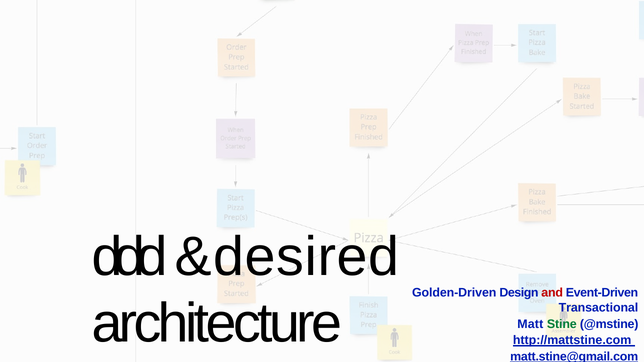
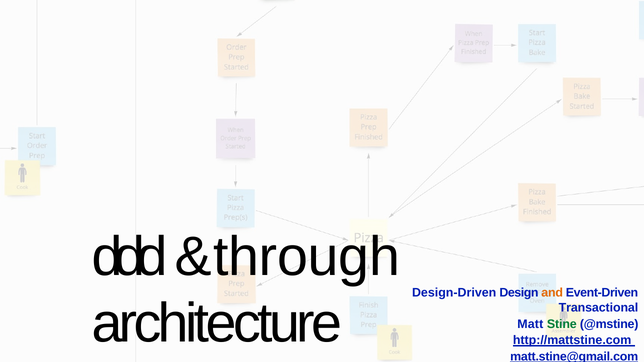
desired: desired -> through (307, 257)
Golden-Driven: Golden-Driven -> Design-Driven (454, 293)
and colour: red -> orange (552, 293)
